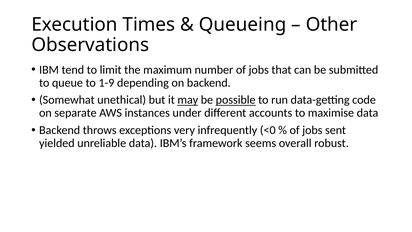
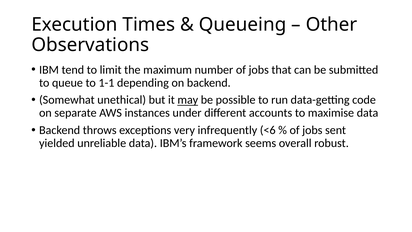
1-9: 1-9 -> 1-1 (106, 83)
possible underline: present -> none (236, 100)
<0: <0 -> <6 (268, 130)
